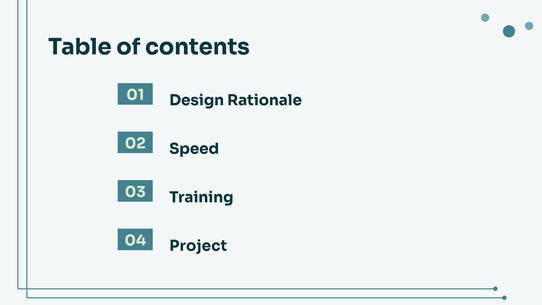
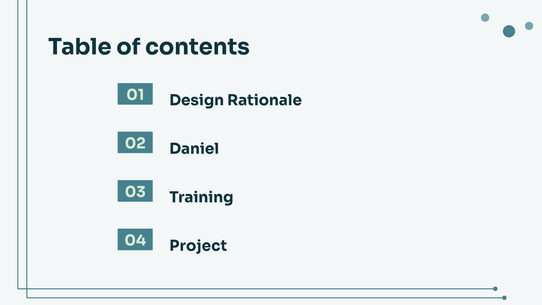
Speed: Speed -> Daniel (194, 149)
